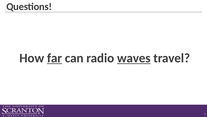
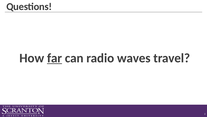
waves underline: present -> none (134, 58)
